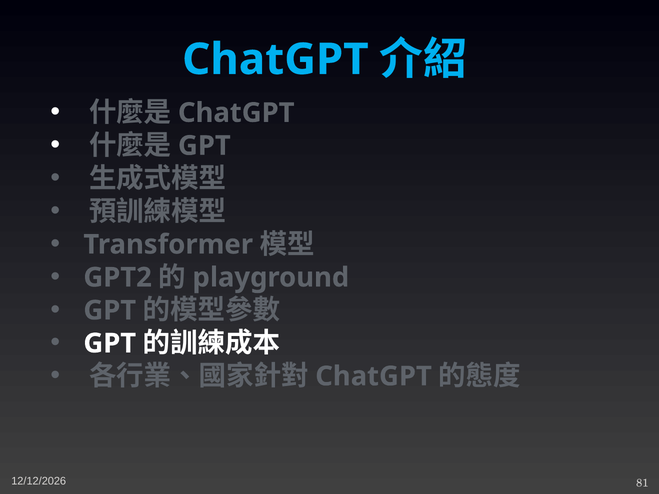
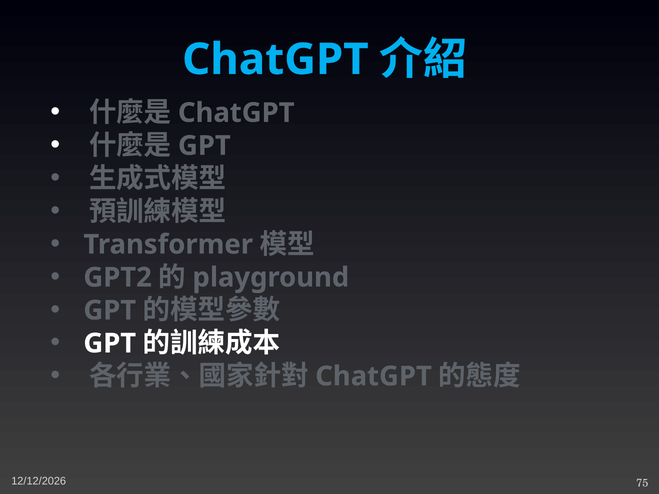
81: 81 -> 75 (642, 483)
